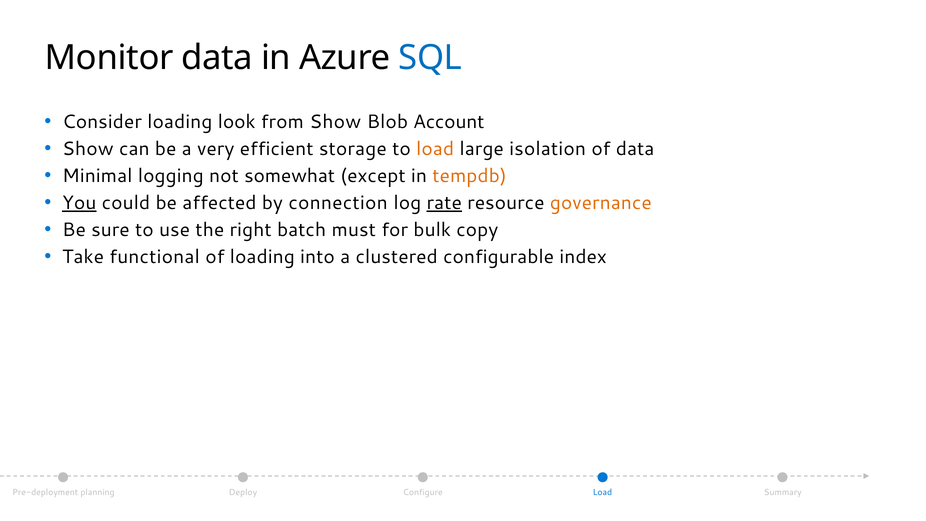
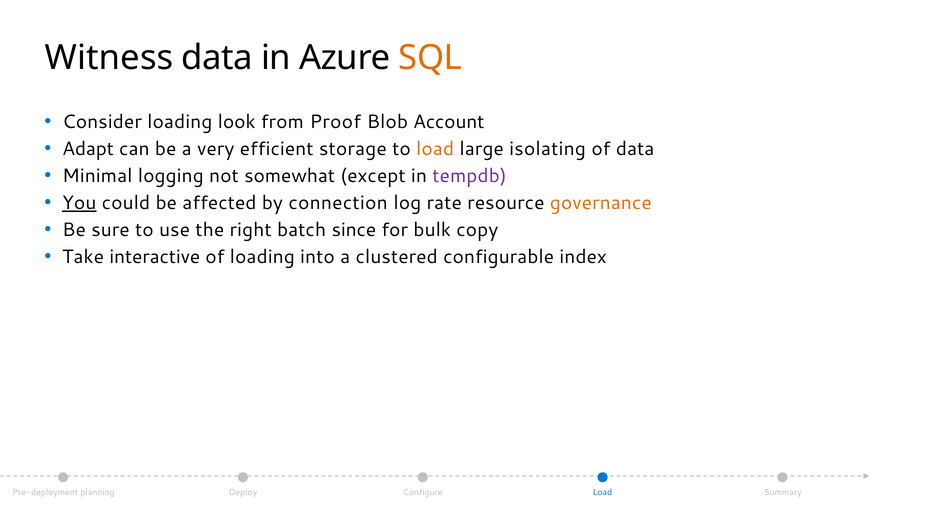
Monitor: Monitor -> Witness (109, 58)
SQL colour: blue -> orange (430, 58)
from Show: Show -> Proof (335, 122)
Show: Show -> Adapt (88, 149)
isolation: isolation -> isolating (548, 149)
tempdb colour: orange -> purple (470, 176)
rate underline: present -> none (444, 203)
must: must -> since (354, 230)
functional: functional -> interactive (155, 257)
